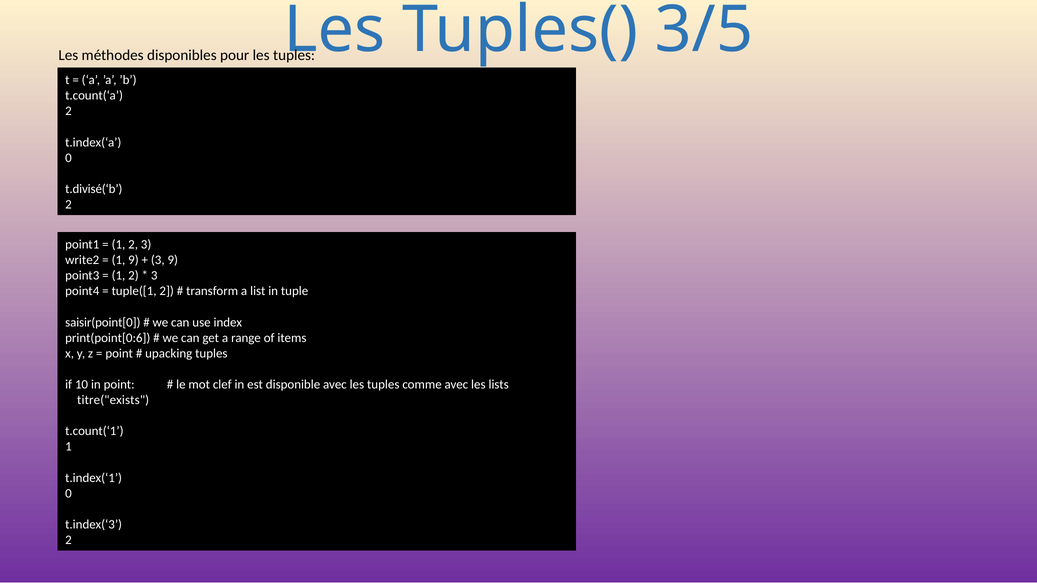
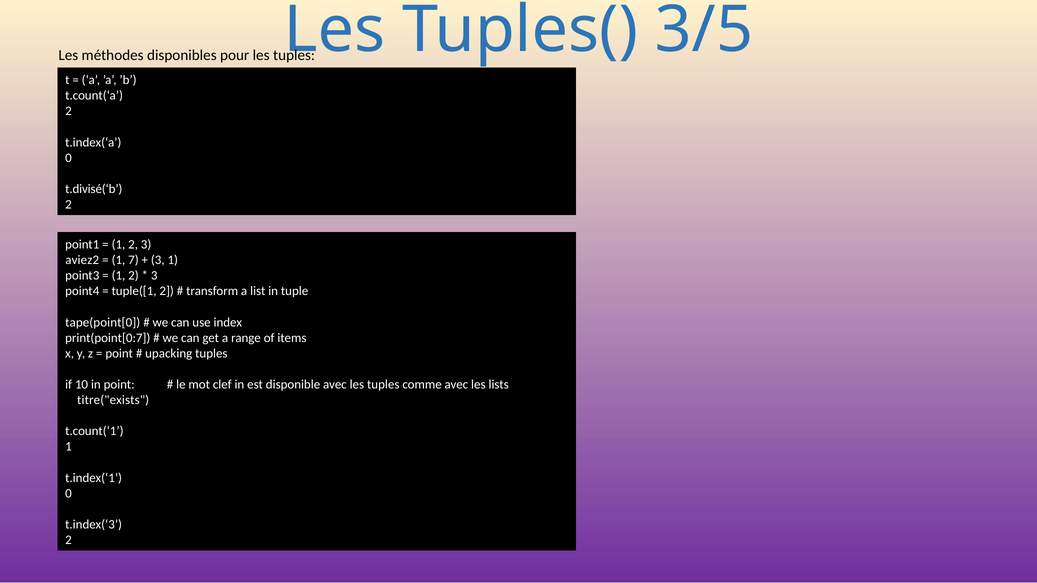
write2: write2 -> aviez2 (82, 260)
1 9: 9 -> 7 (133, 260)
3 9: 9 -> 1 (173, 260)
saisir(point[0: saisir(point[0 -> tape(point[0 (103, 322)
print(point[0:6: print(point[0:6 -> print(point[0:7 (108, 338)
